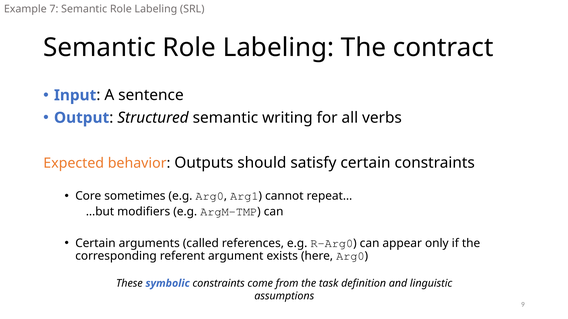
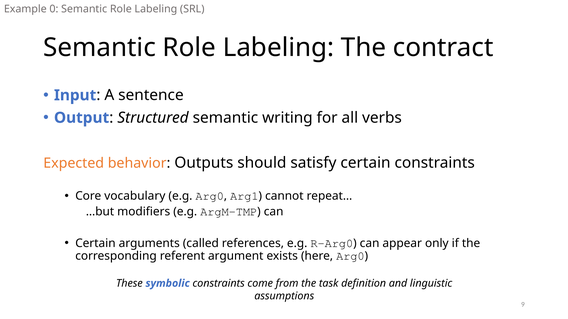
7: 7 -> 0 (54, 9)
sometimes: sometimes -> vocabulary (135, 196)
